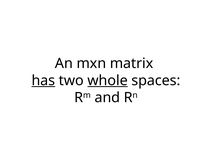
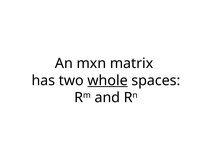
has underline: present -> none (43, 80)
